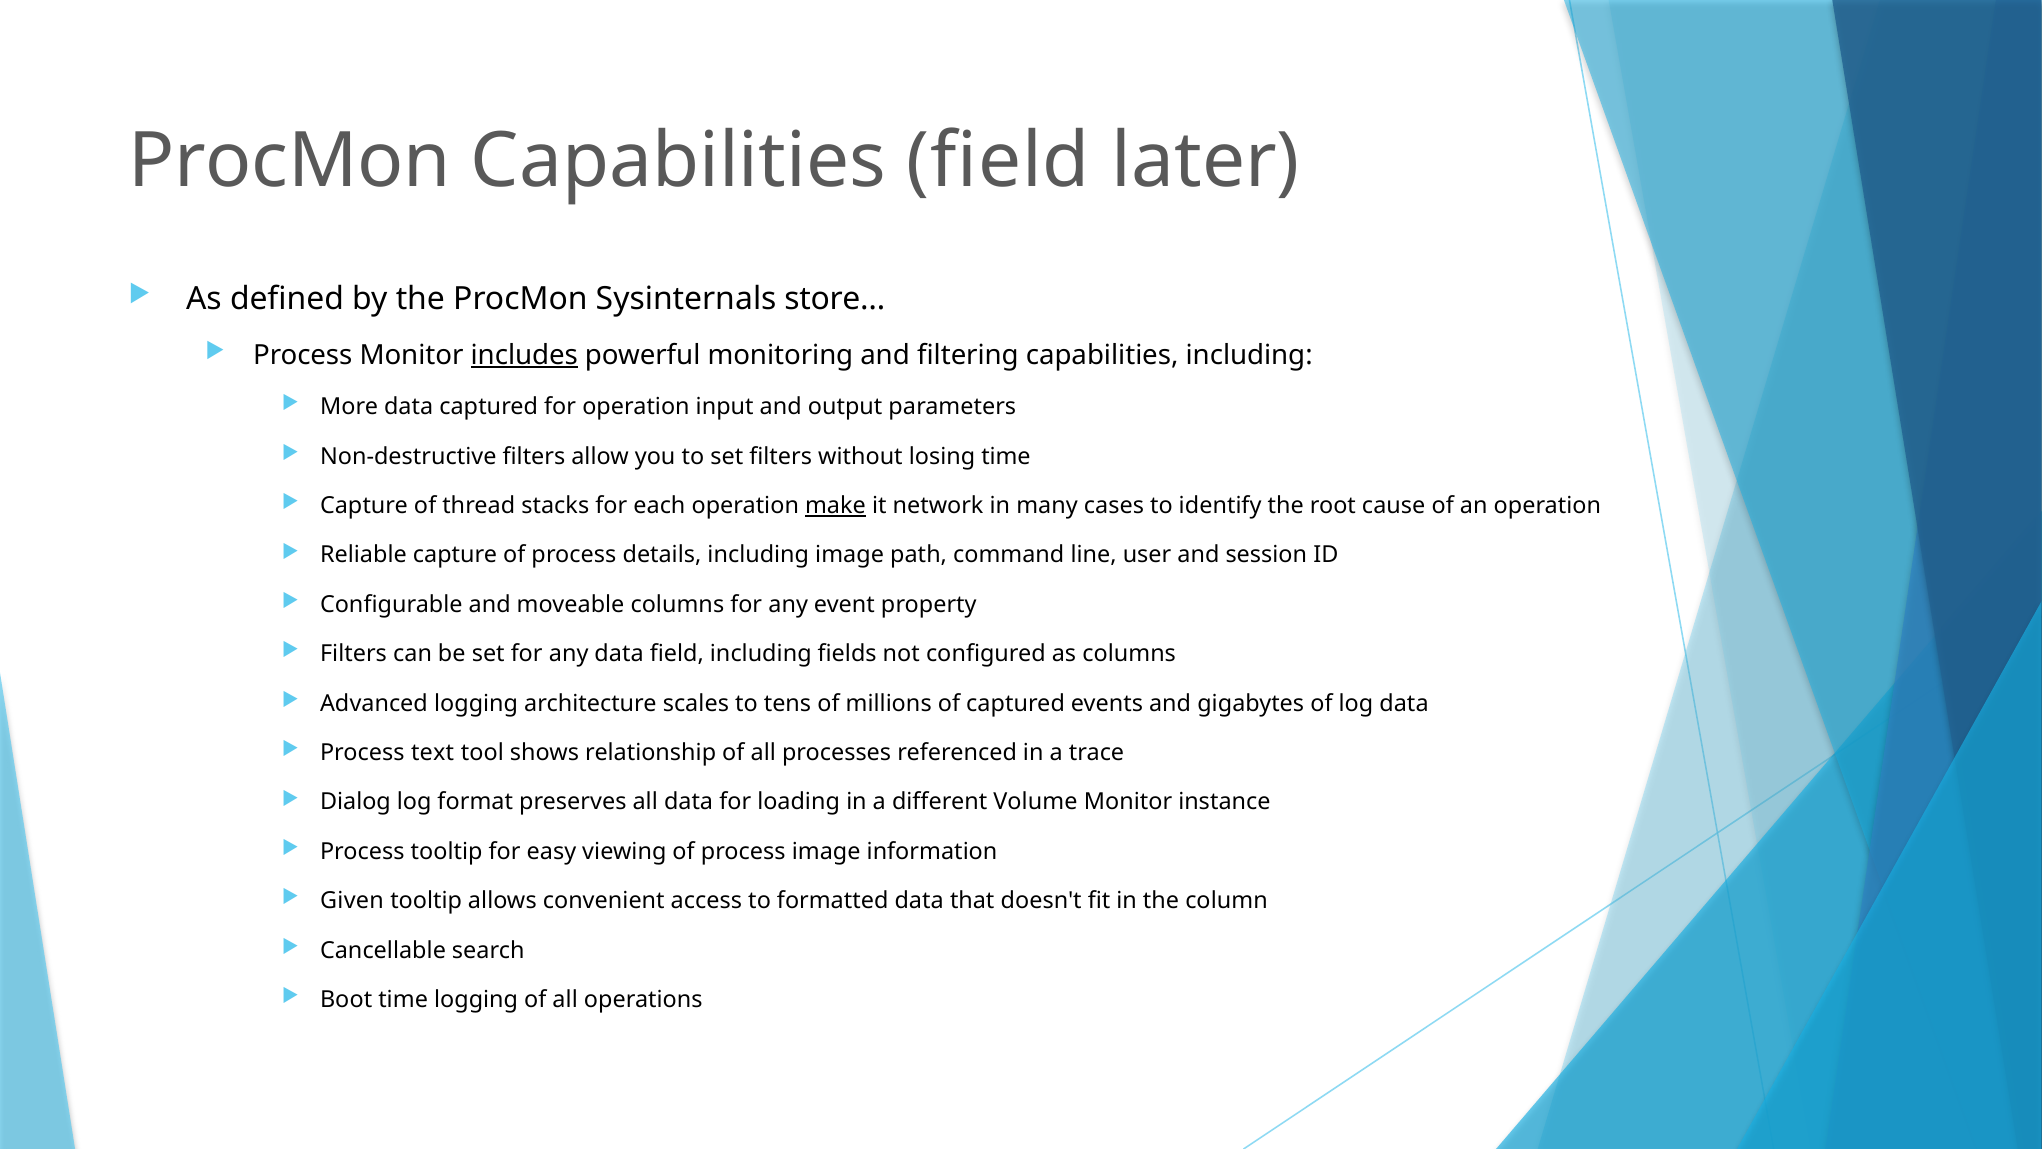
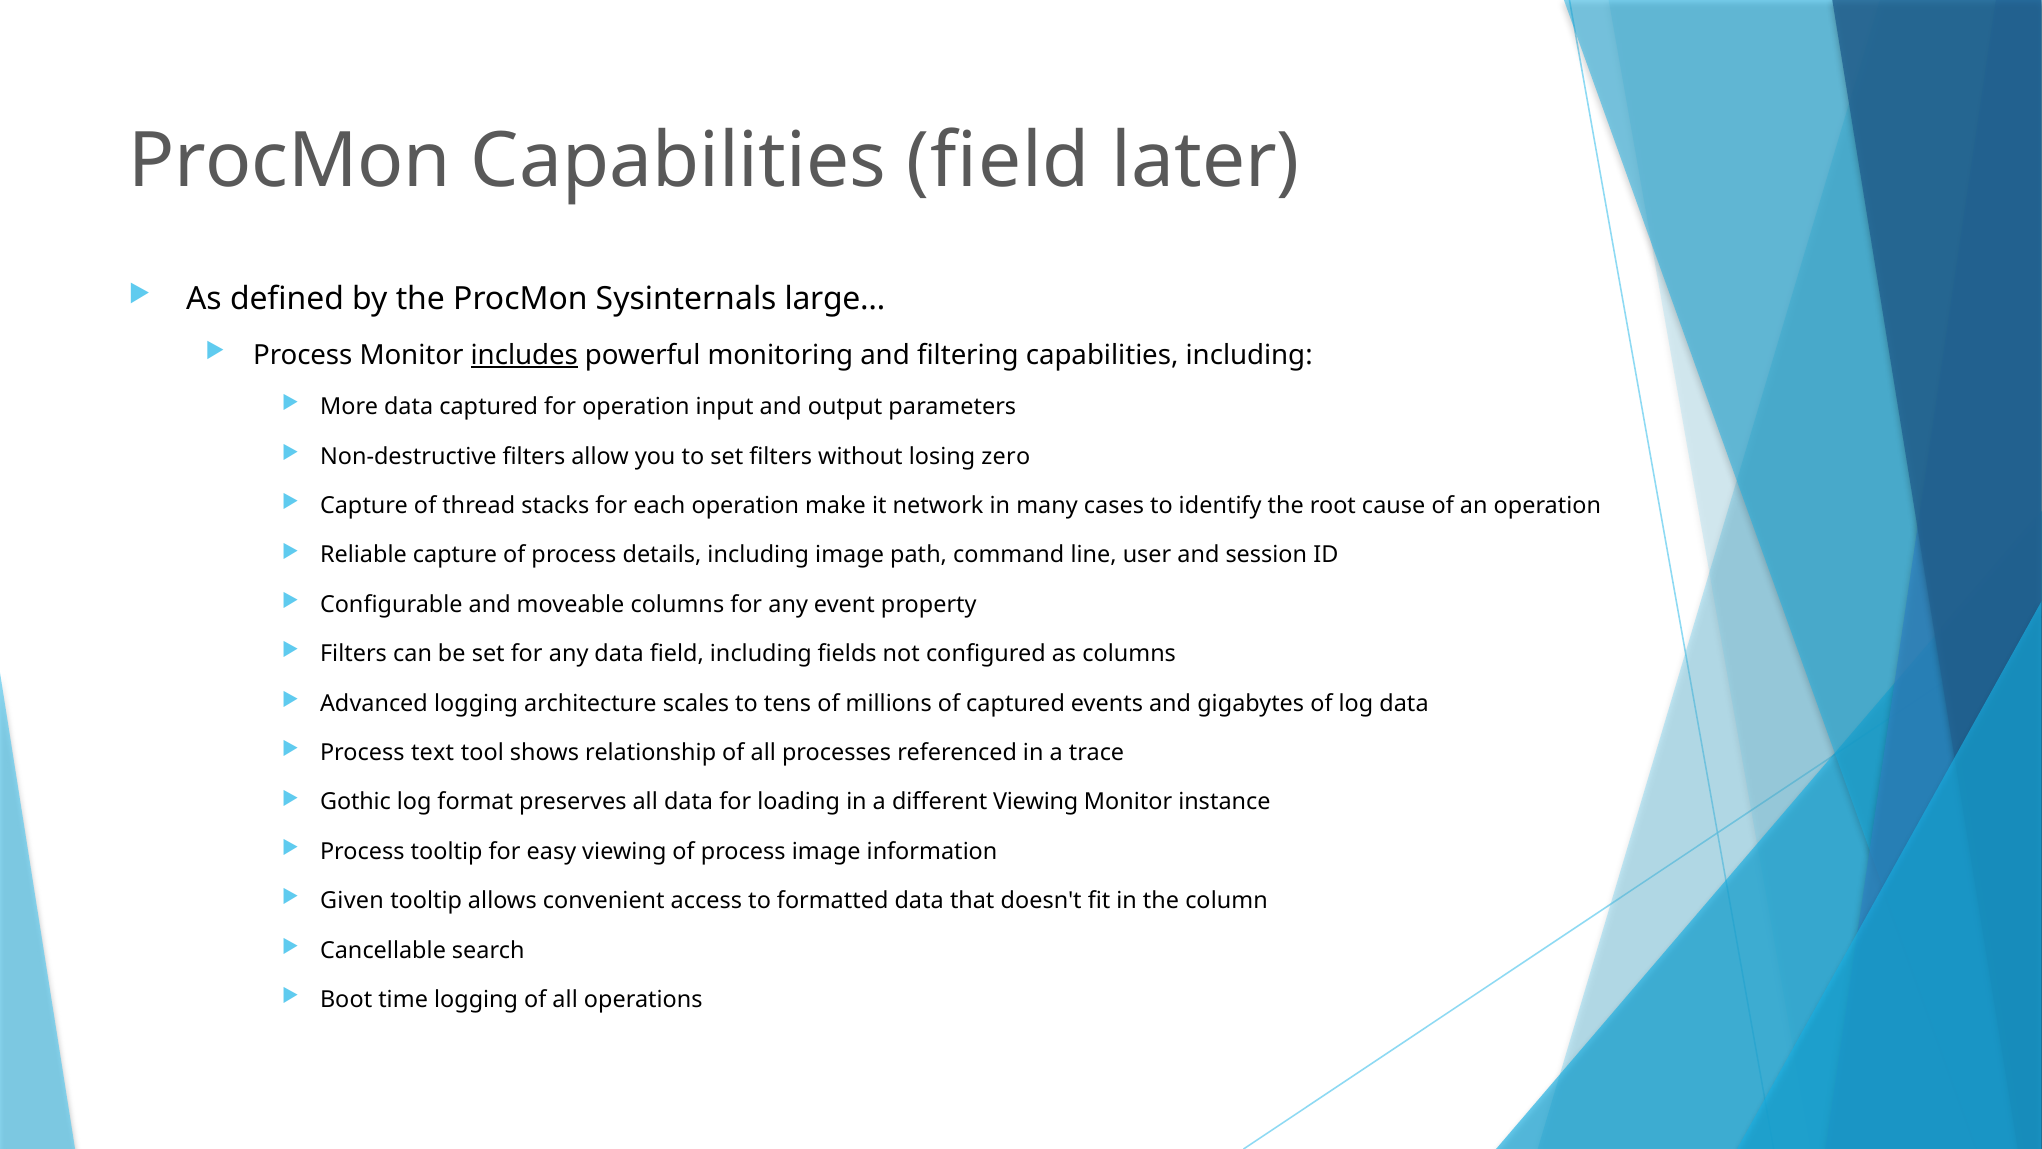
store…: store… -> large… (835, 298)
losing time: time -> zero (1006, 456)
make underline: present -> none (835, 506)
Dialog: Dialog -> Gothic (356, 802)
different Volume: Volume -> Viewing (1036, 802)
